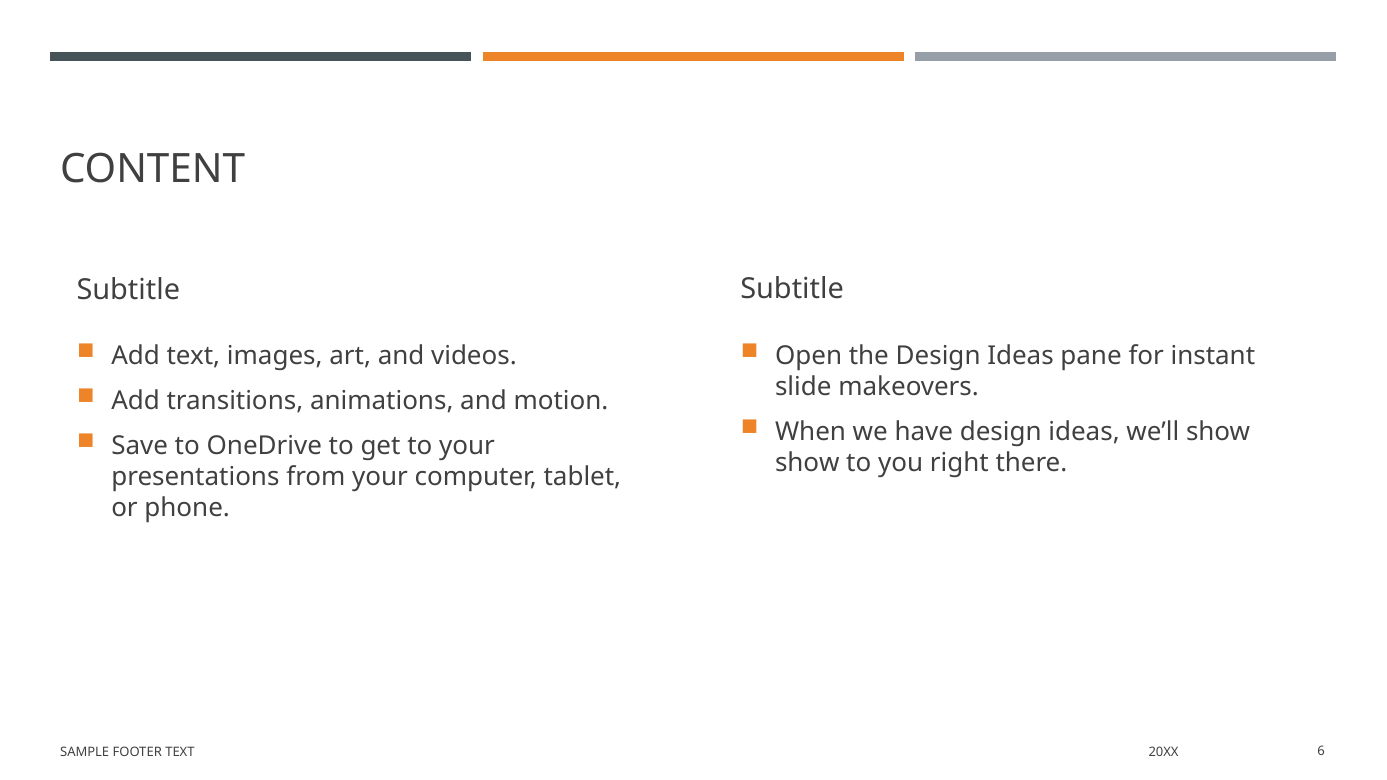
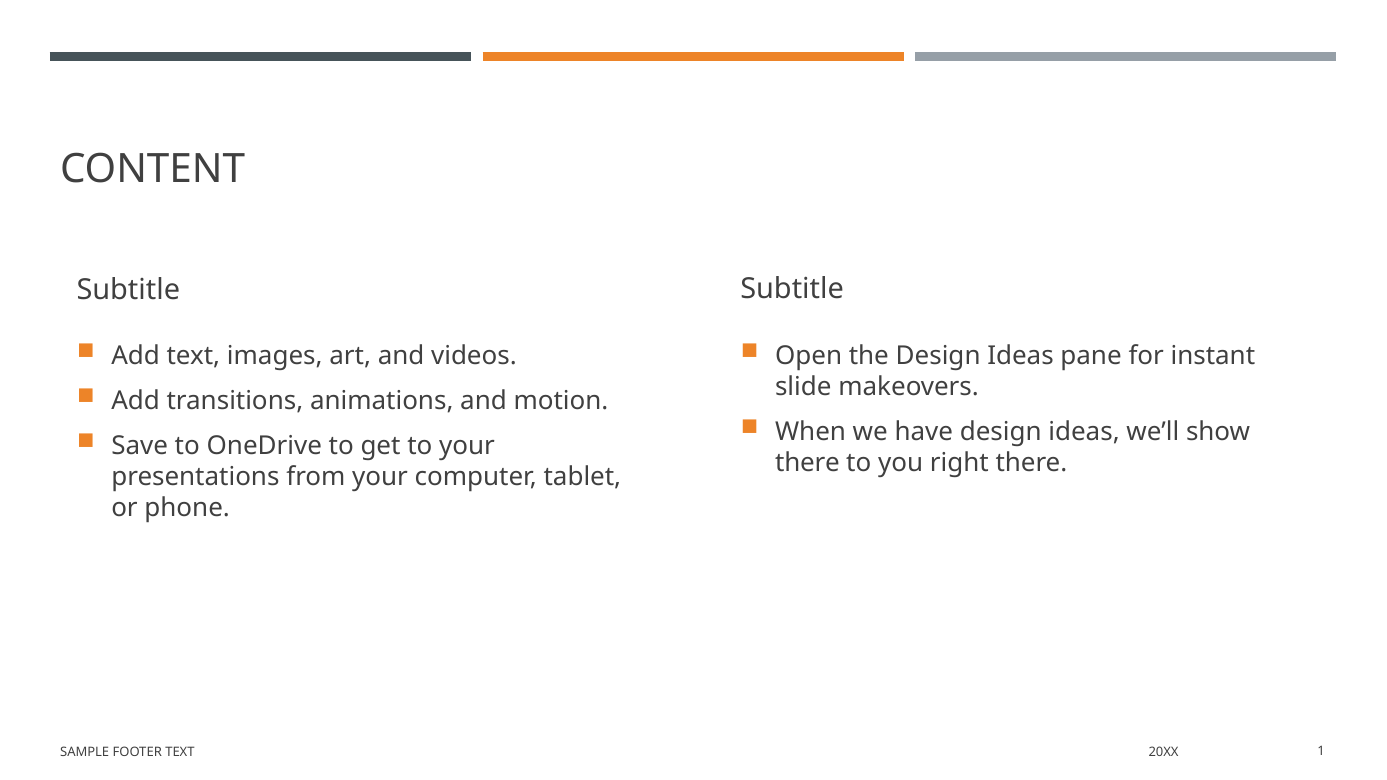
show: show -> there (807, 463)
6: 6 -> 1 (1321, 751)
